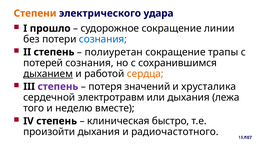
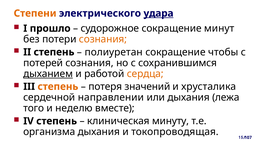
удара underline: none -> present (158, 13)
линии: линии -> минут (219, 28)
сознания colour: blue -> orange (103, 39)
трапы: трапы -> чтобы (223, 52)
степень colour: purple -> orange (58, 86)
электротравм: электротравм -> направлении (111, 97)
быстро: быстро -> минуту (171, 121)
произойти: произойти -> организма (49, 132)
радиочастотного: радиочастотного -> токопроводящая (175, 132)
